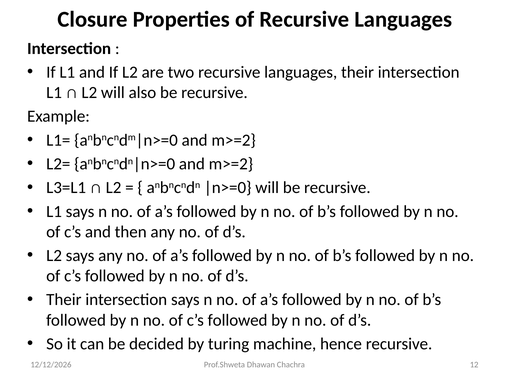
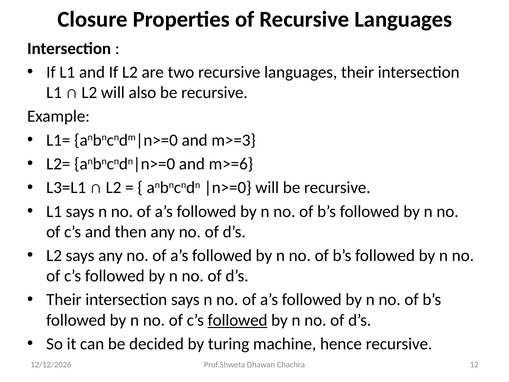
m>=2: m>=2 -> m>=3 (234, 140)
m>=2: m>=2 -> m>=6 (231, 164)
followed underline: none -> present (238, 320)
